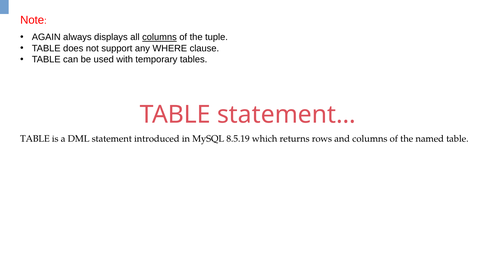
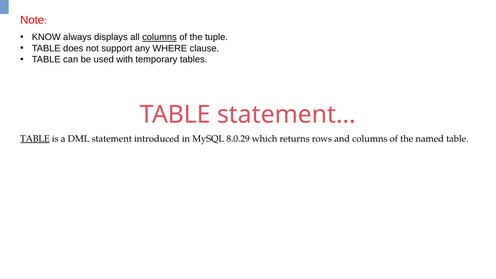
AGAIN: AGAIN -> KNOW (46, 37)
TABLE underline: none -> present (35, 139)
8.5.19: 8.5.19 -> 8.0.29 (238, 139)
